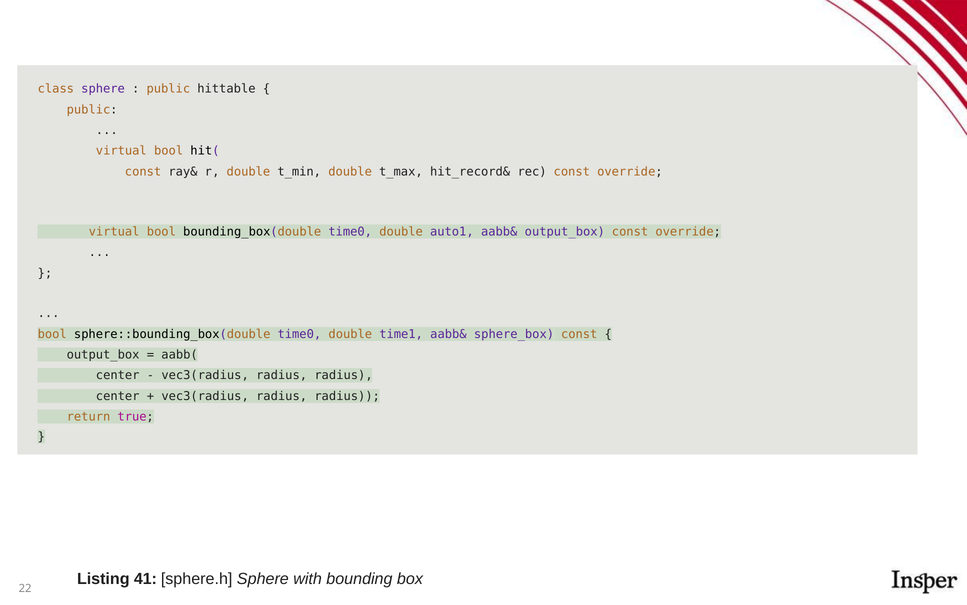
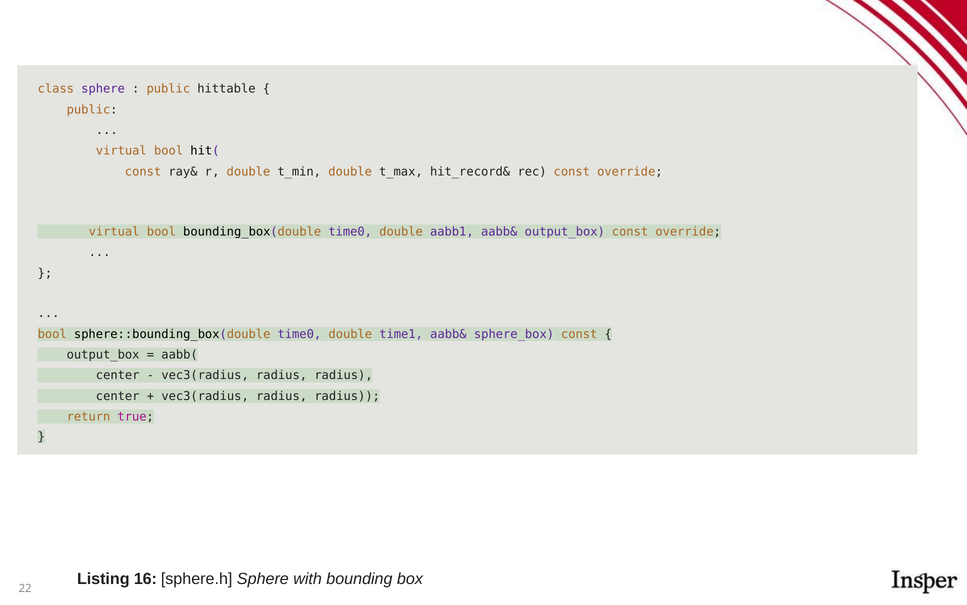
auto1: auto1 -> aabb1 (452, 232)
41: 41 -> 16 (145, 578)
